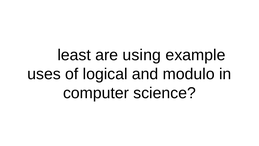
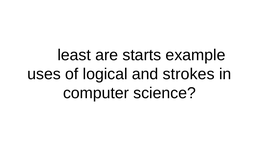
using: using -> starts (142, 55)
modulo: modulo -> strokes (189, 74)
